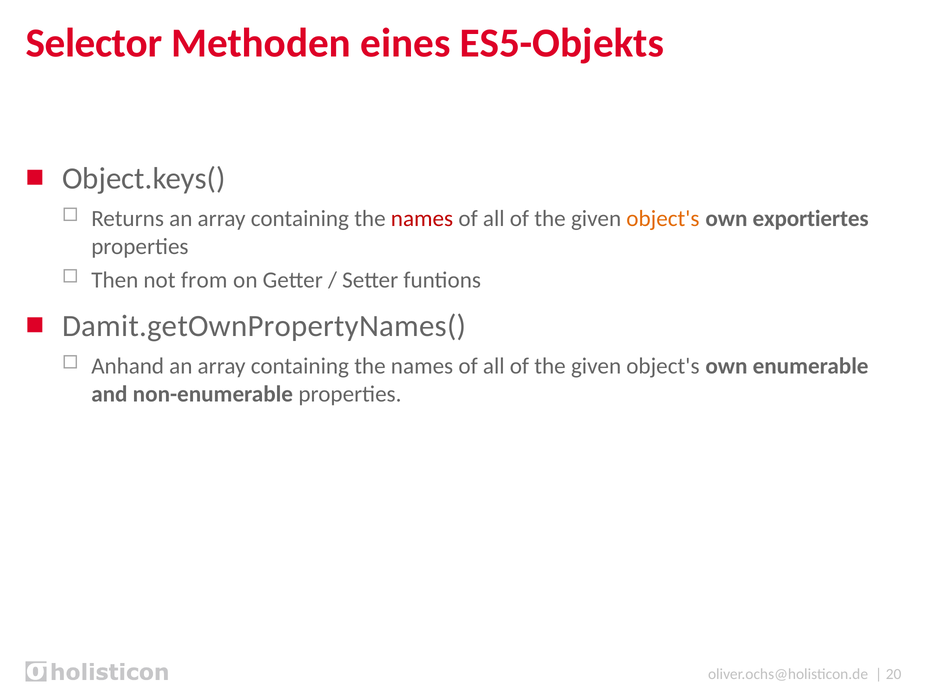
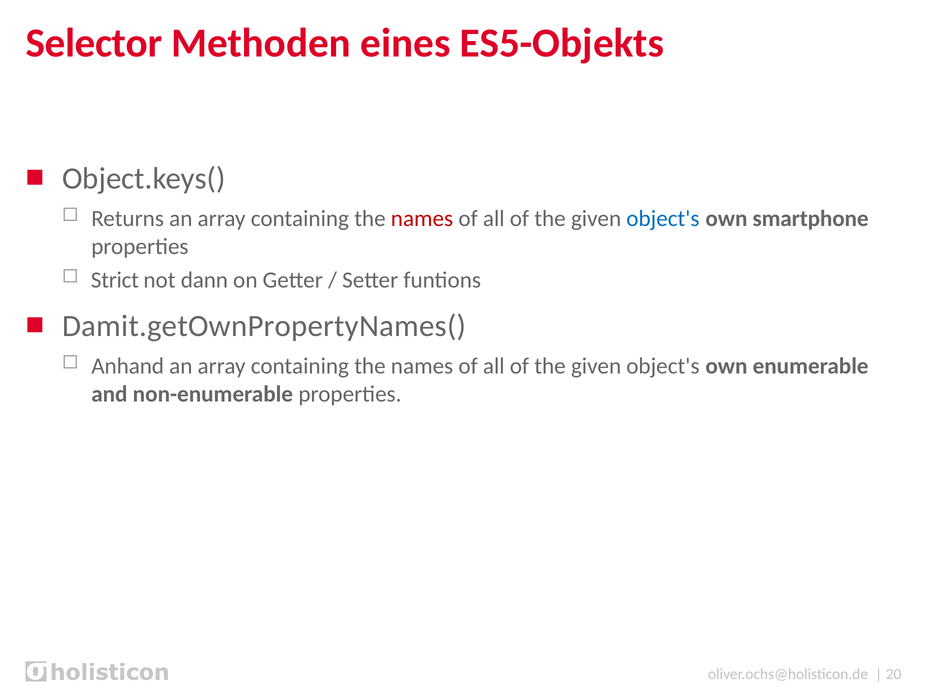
object's colour: orange -> blue (663, 219)
exportiertes: exportiertes -> smartphone (811, 219)
Then: Then -> Strict (115, 280)
from: from -> dann (204, 280)
